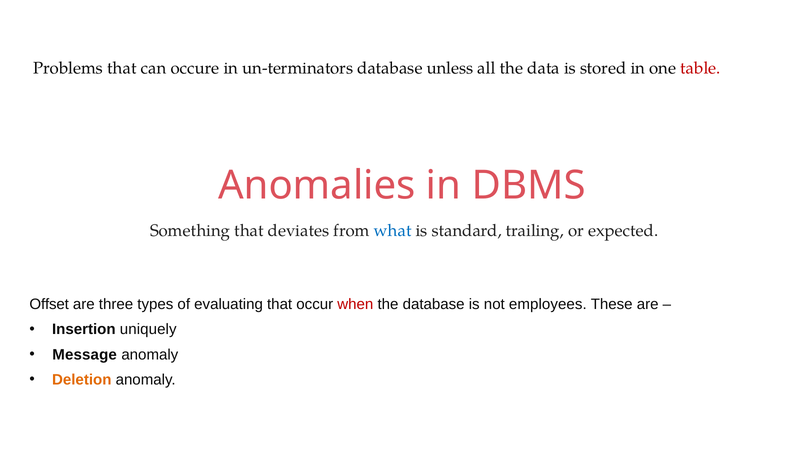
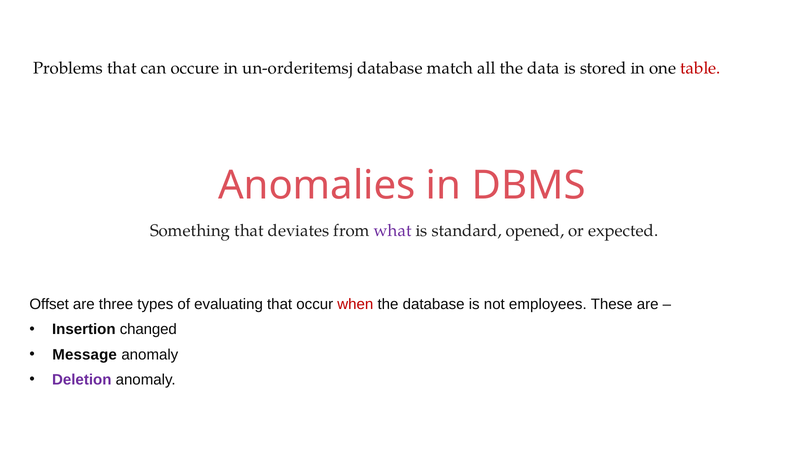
un-terminators: un-terminators -> un-orderitemsj (298, 68)
unless: unless -> match (450, 68)
what colour: blue -> purple (393, 231)
trailing: trailing -> opened (535, 231)
uniquely: uniquely -> changed (148, 330)
Deletion colour: orange -> purple (82, 380)
